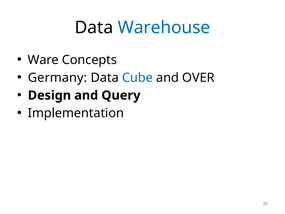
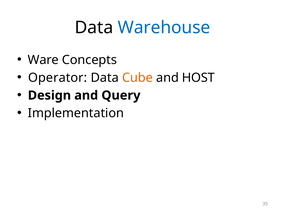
Germany: Germany -> Operator (58, 78)
Cube colour: blue -> orange (137, 78)
OVER: OVER -> HOST (198, 78)
